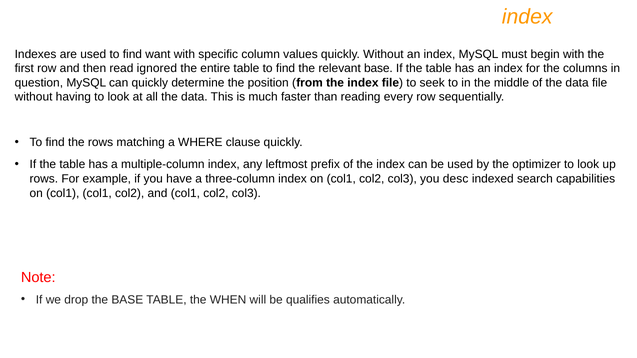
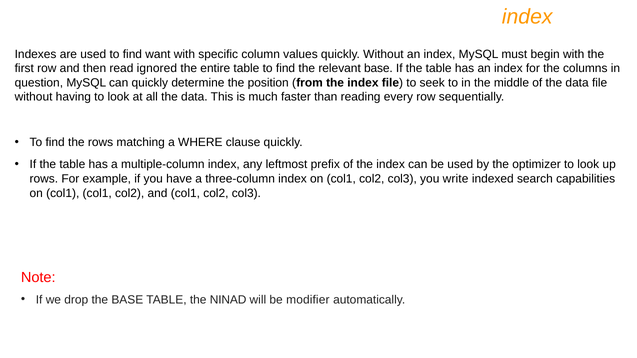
desc: desc -> write (456, 179)
WHEN: WHEN -> NINAD (228, 300)
qualifies: qualifies -> modifier (308, 300)
